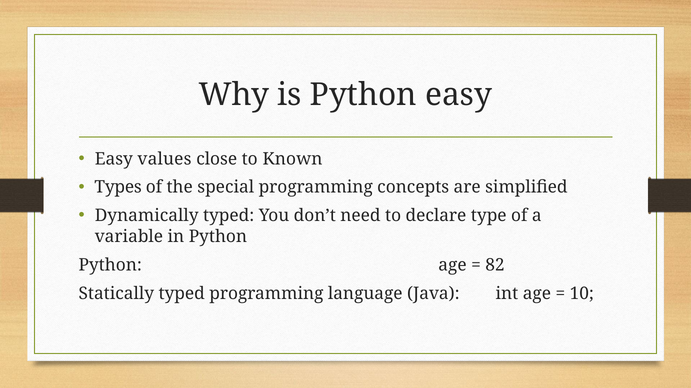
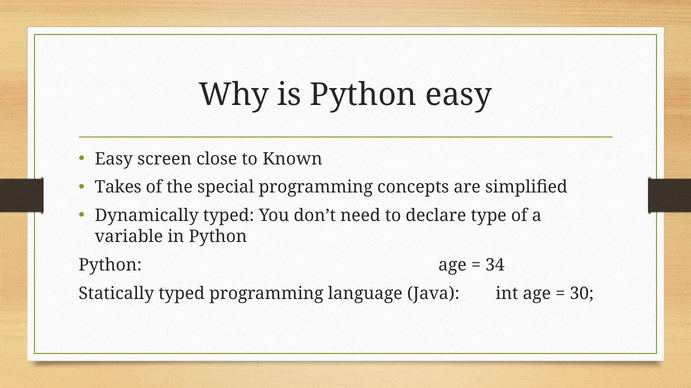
values: values -> screen (164, 159)
Types: Types -> Takes (118, 188)
82: 82 -> 34 (495, 265)
10: 10 -> 30 (582, 294)
